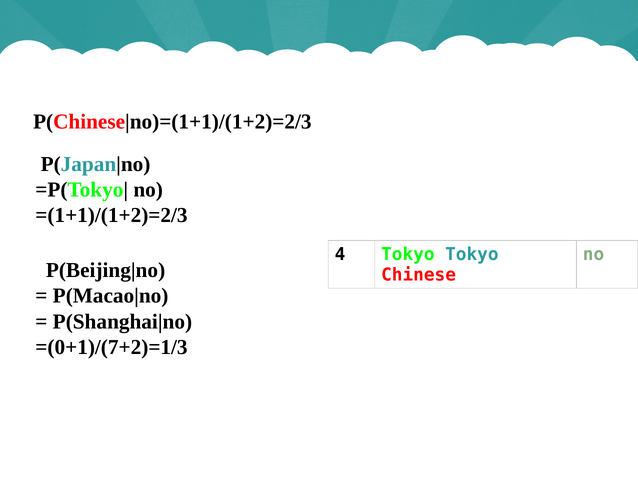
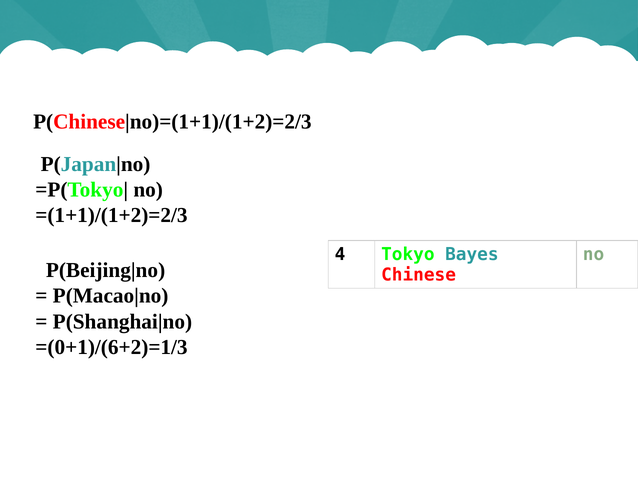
Tokyo Tokyo: Tokyo -> Bayes (472, 254)
=(0+1)/(7+2)=1/3: =(0+1)/(7+2)=1/3 -> =(0+1)/(6+2)=1/3 (112, 347)
